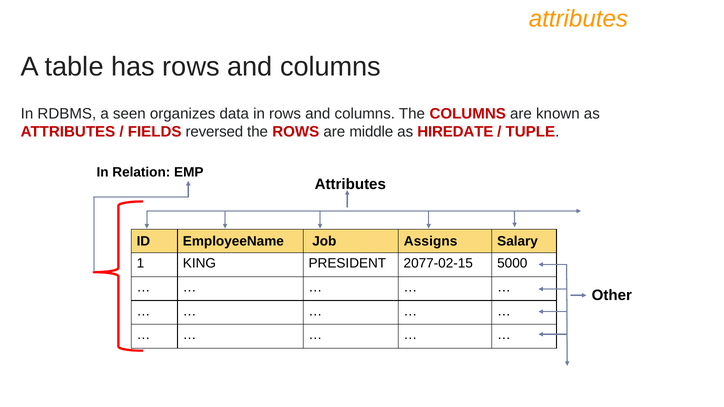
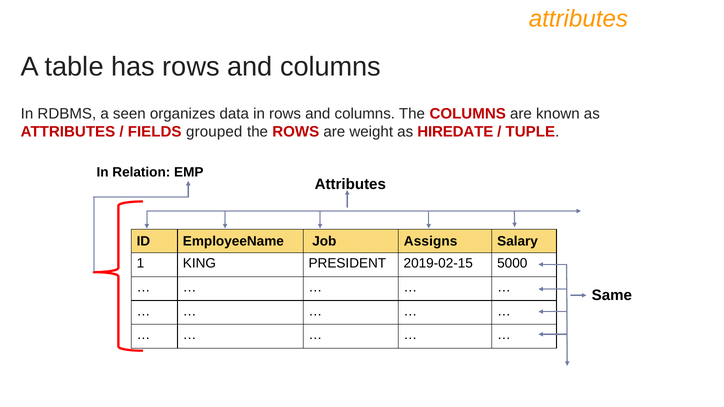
reversed: reversed -> grouped (214, 132)
middle: middle -> weight (371, 132)
2077-02-15: 2077-02-15 -> 2019-02-15 (438, 264)
Other: Other -> Same (612, 295)
